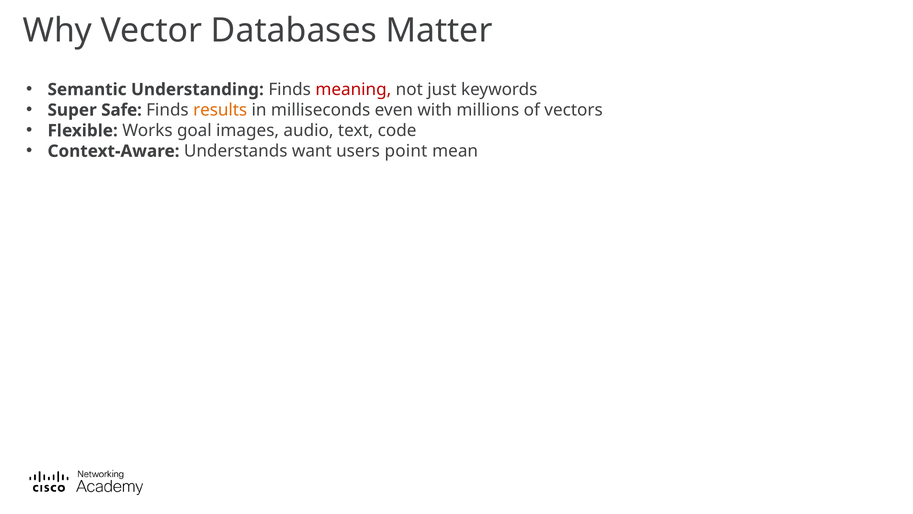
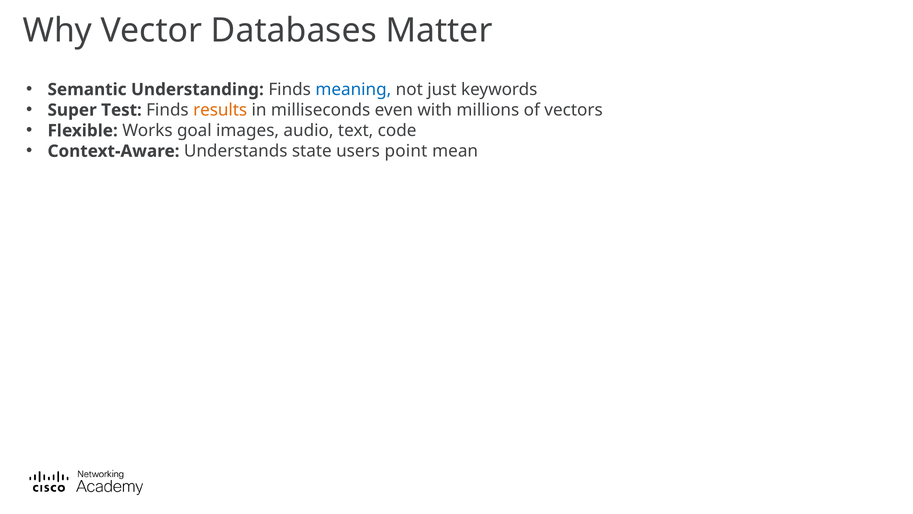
meaning colour: red -> blue (353, 89)
Safe: Safe -> Test (121, 110)
want: want -> state (312, 151)
